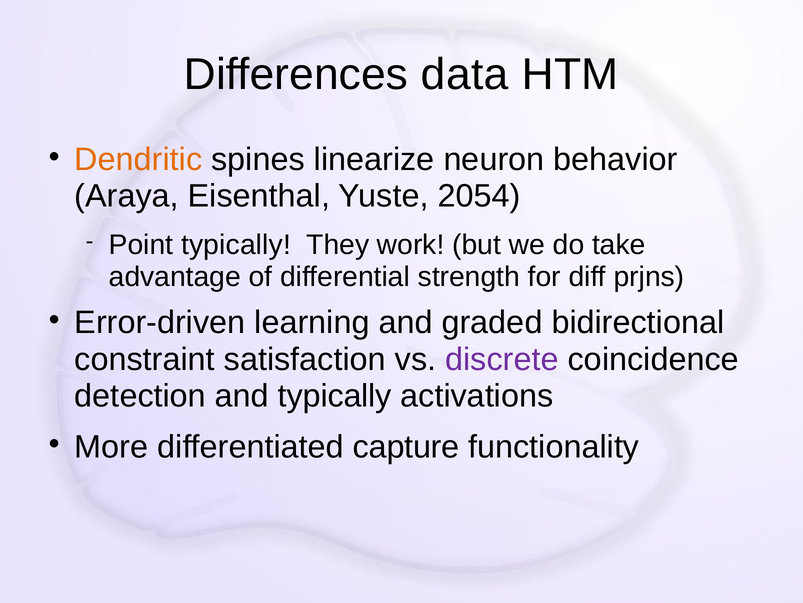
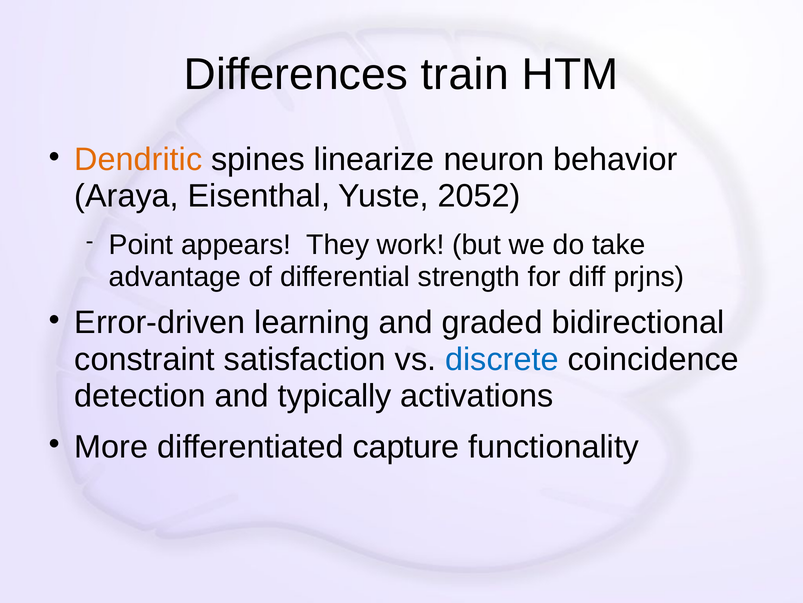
data: data -> train (465, 75)
2054: 2054 -> 2052 (479, 196)
Point typically: typically -> appears (236, 245)
discrete colour: purple -> blue (502, 359)
